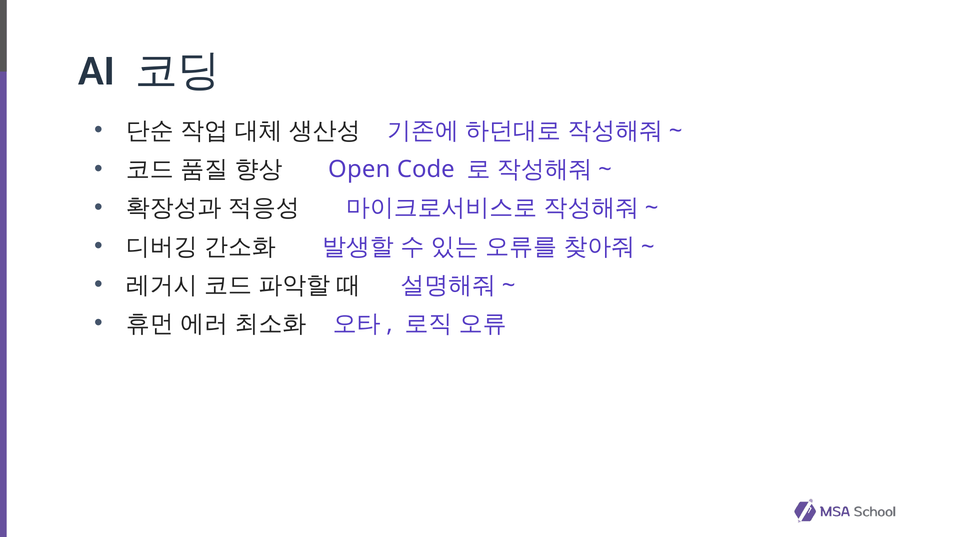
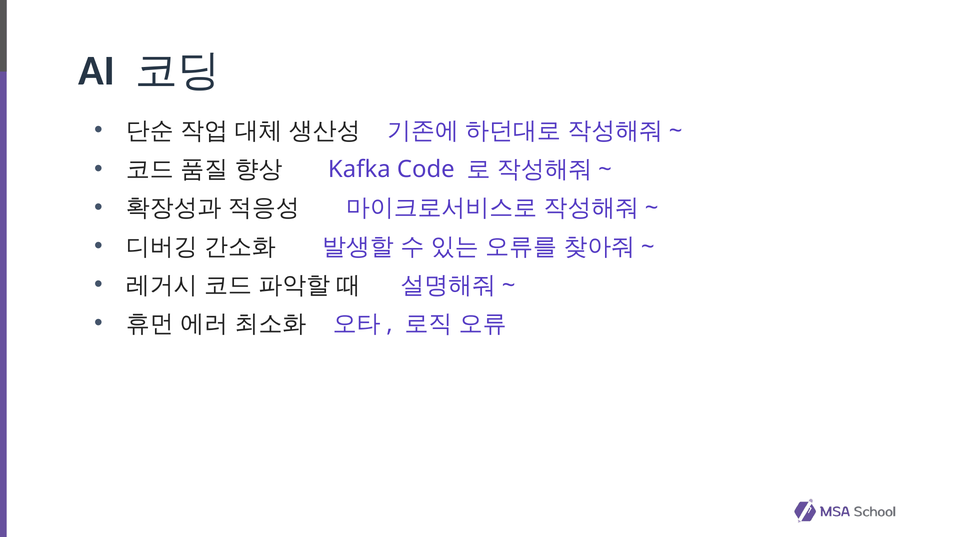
Open: Open -> Kafka (359, 170)
